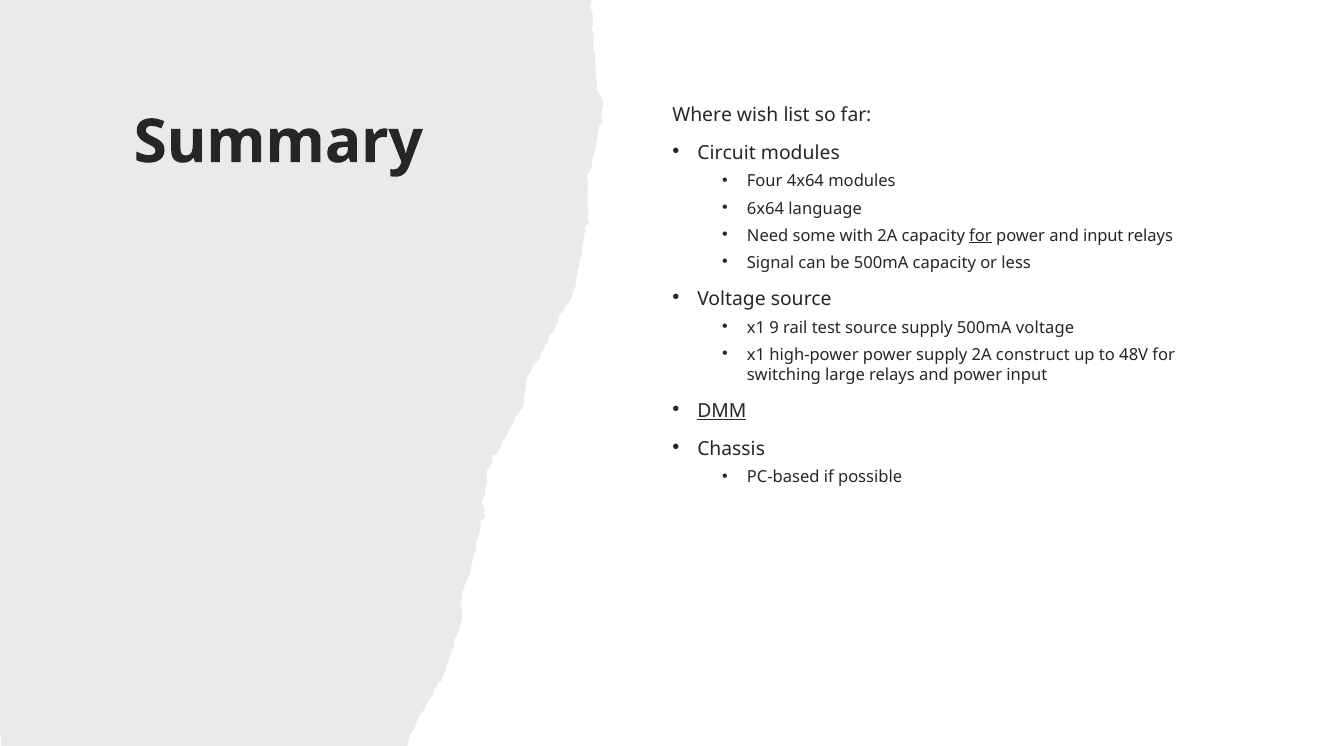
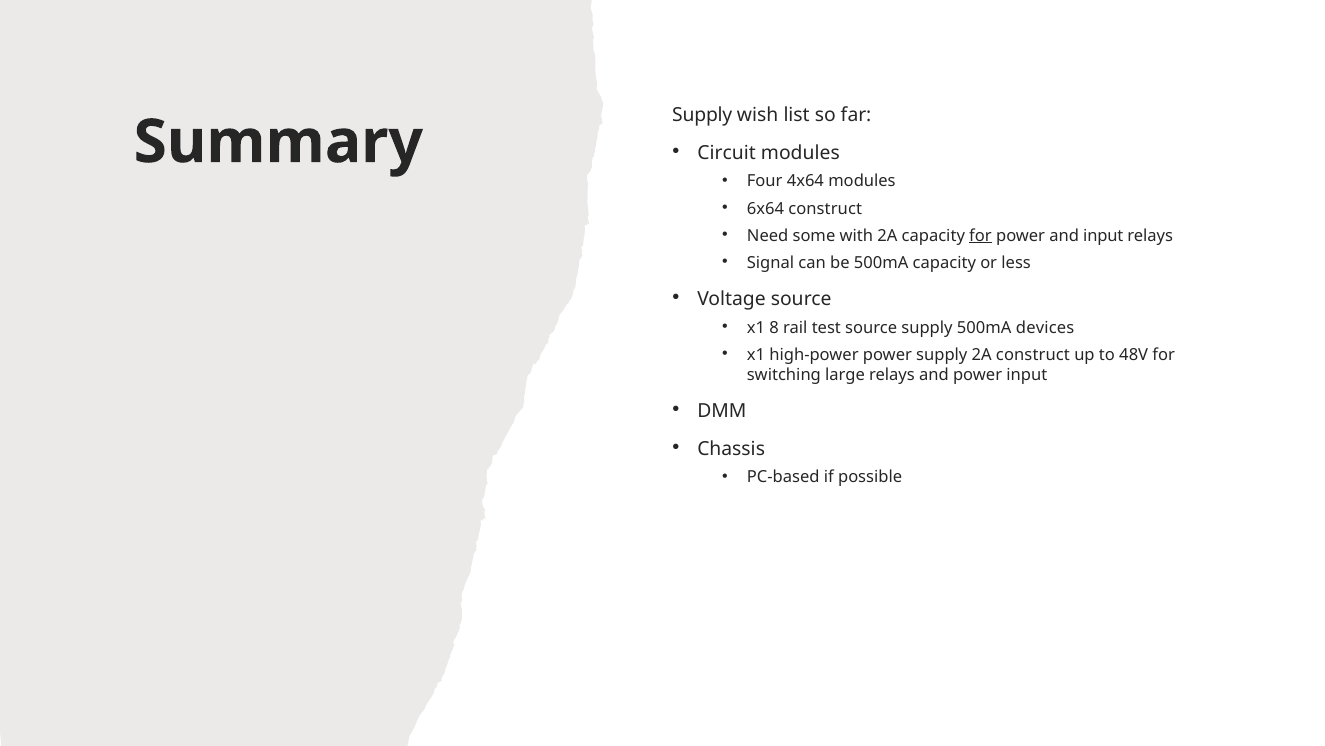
Where: Where -> Supply (702, 115)
6x64 language: language -> construct (825, 208)
9: 9 -> 8 (774, 327)
500mA voltage: voltage -> devices (1045, 327)
DMM underline: present -> none (722, 411)
